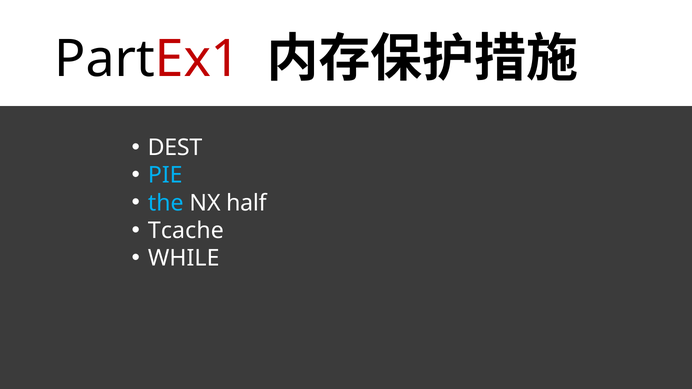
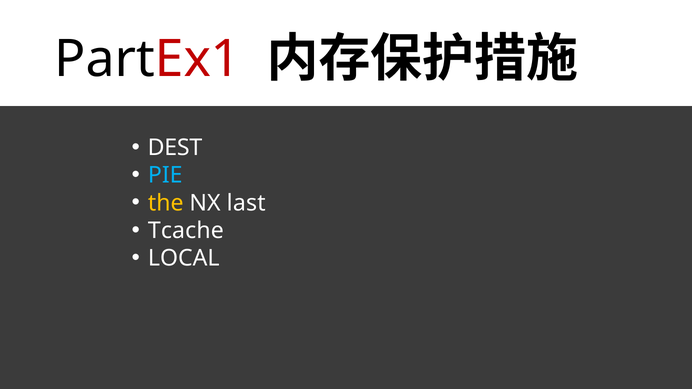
the colour: light blue -> yellow (166, 203)
half: half -> last (246, 203)
WHILE: WHILE -> LOCAL (184, 259)
